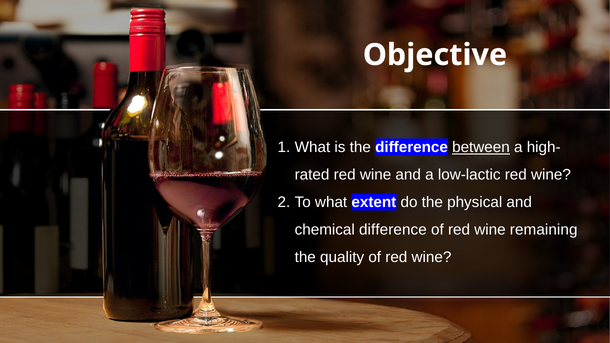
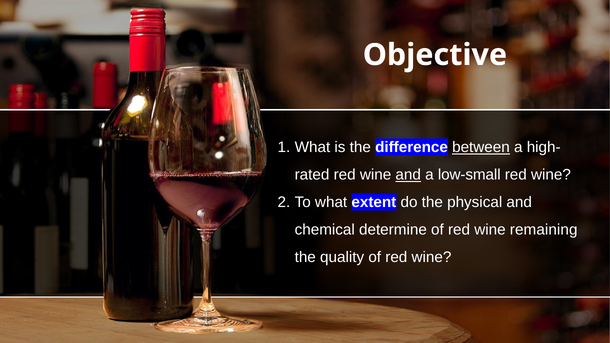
and underline: none -> present (408, 175)
low-lactic: low-lactic -> low-small (469, 175)
chemical difference: difference -> determine (393, 230)
